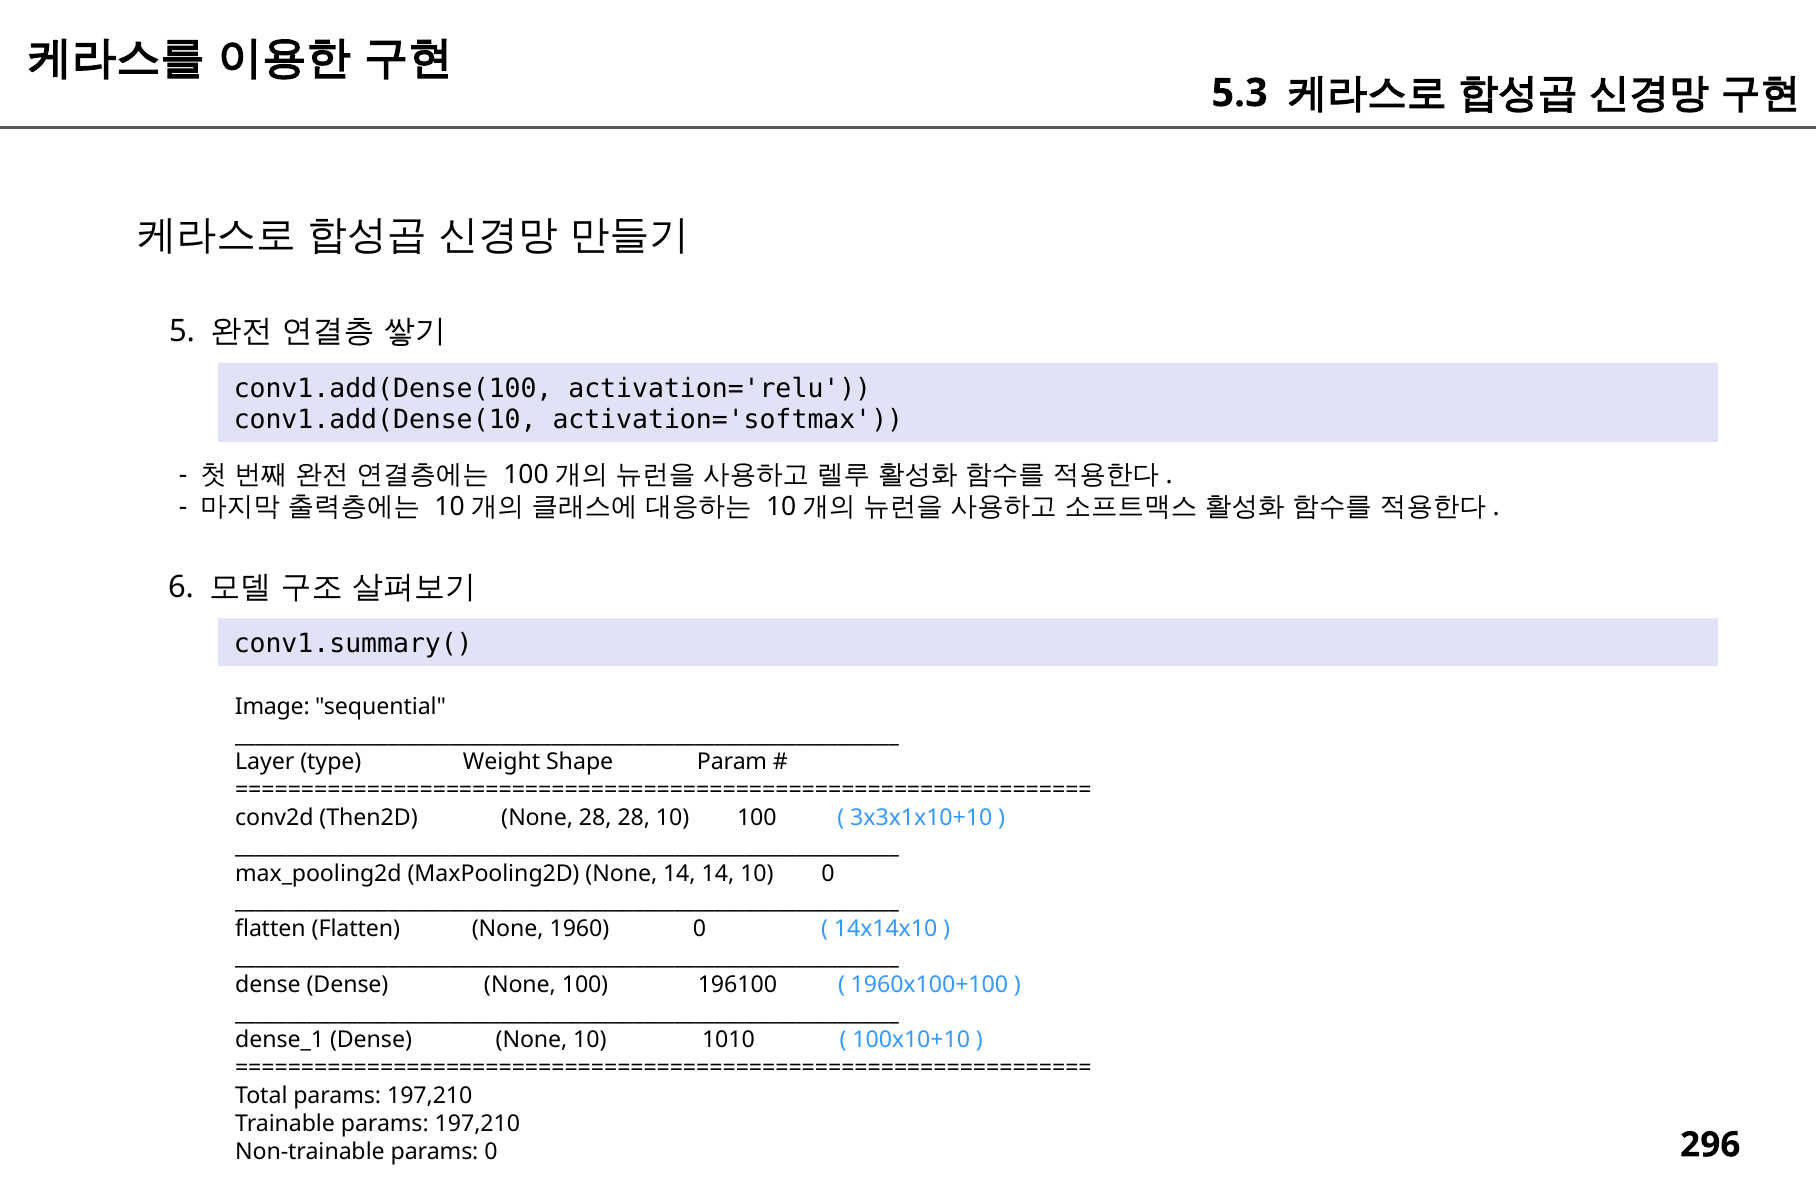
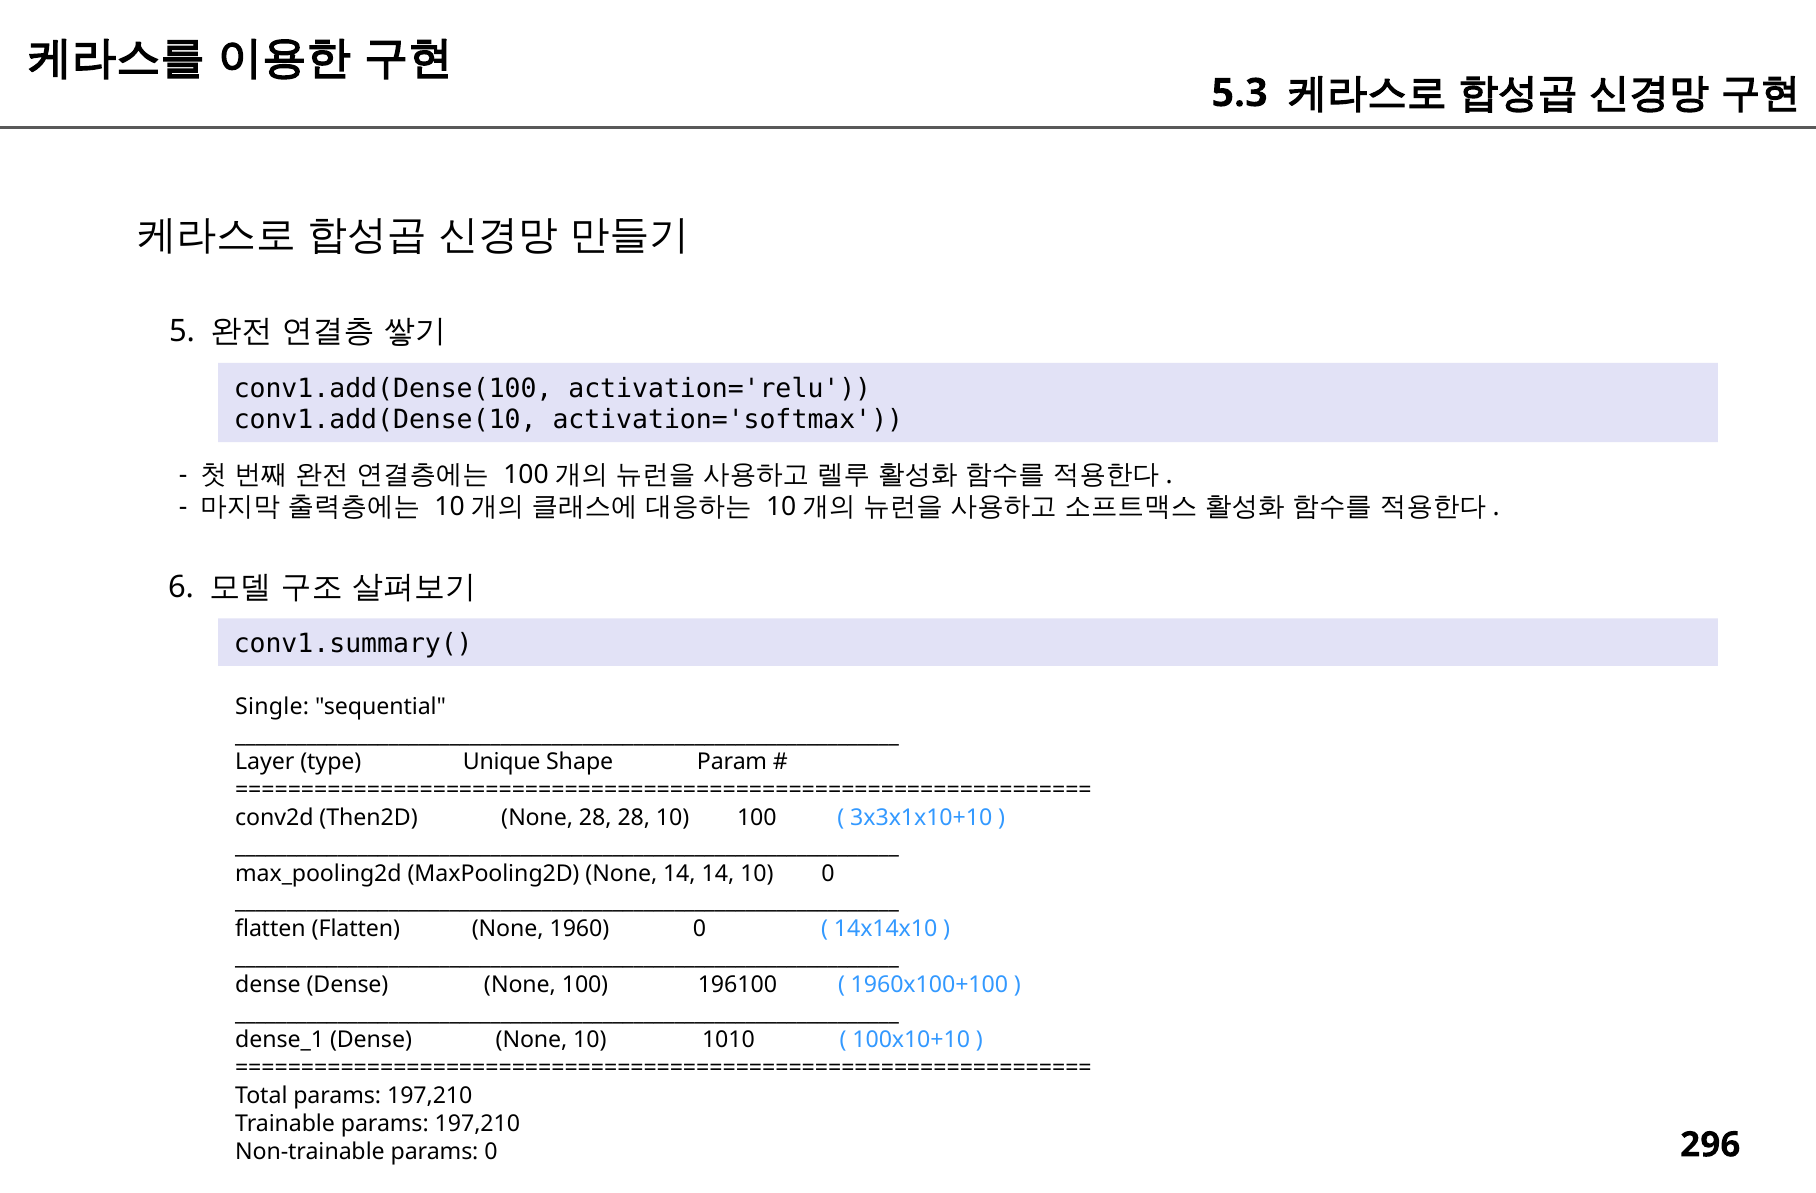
Image: Image -> Single (272, 707)
Weight: Weight -> Unique (502, 762)
